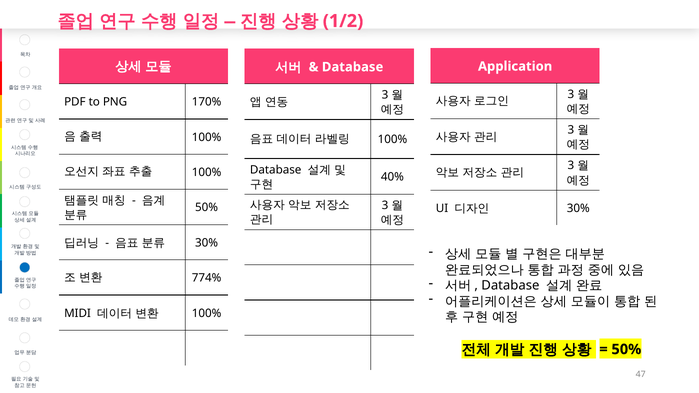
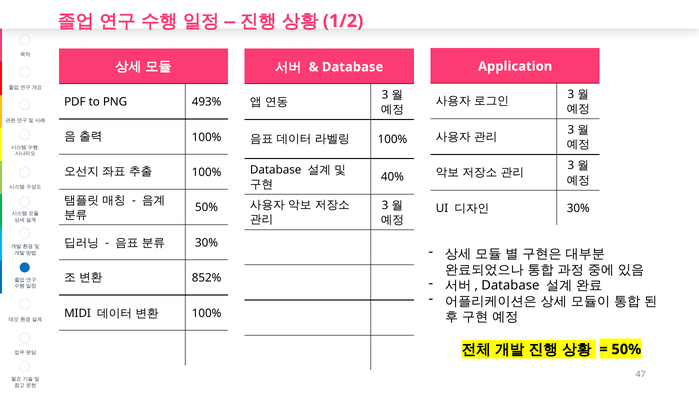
170%: 170% -> 493% (207, 102)
774%: 774% -> 852% (207, 278)
